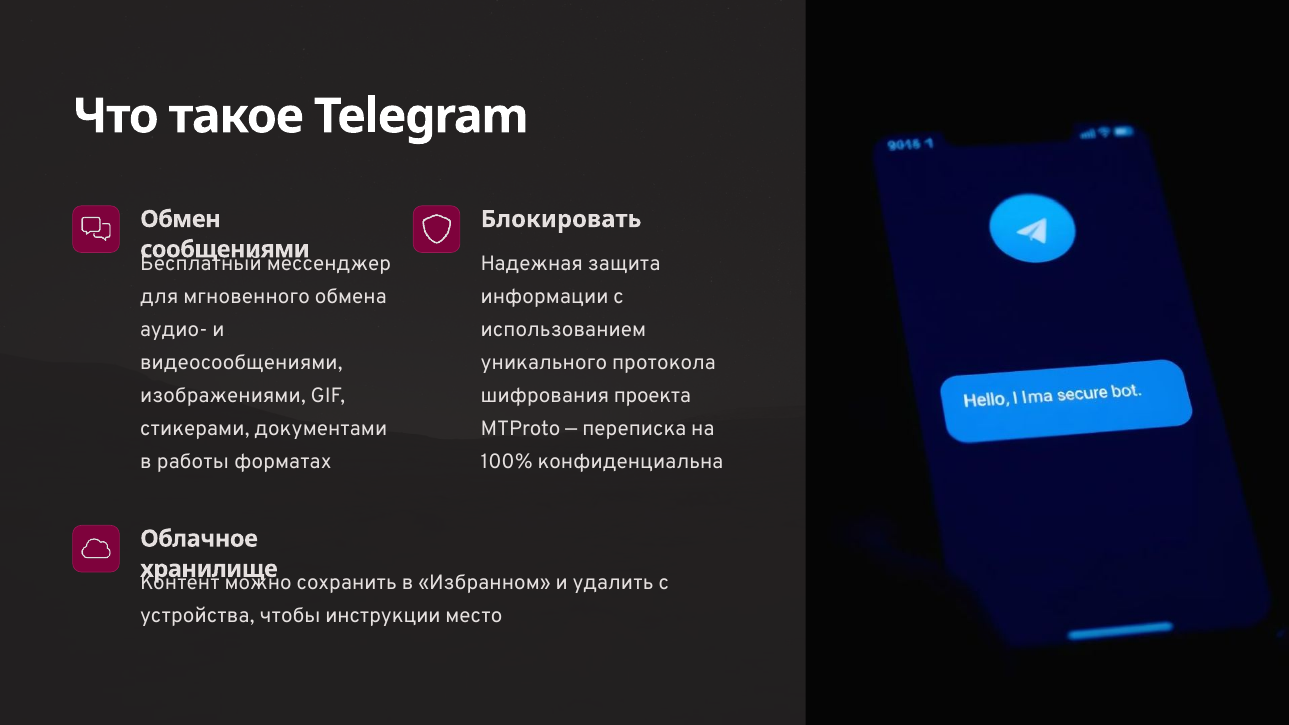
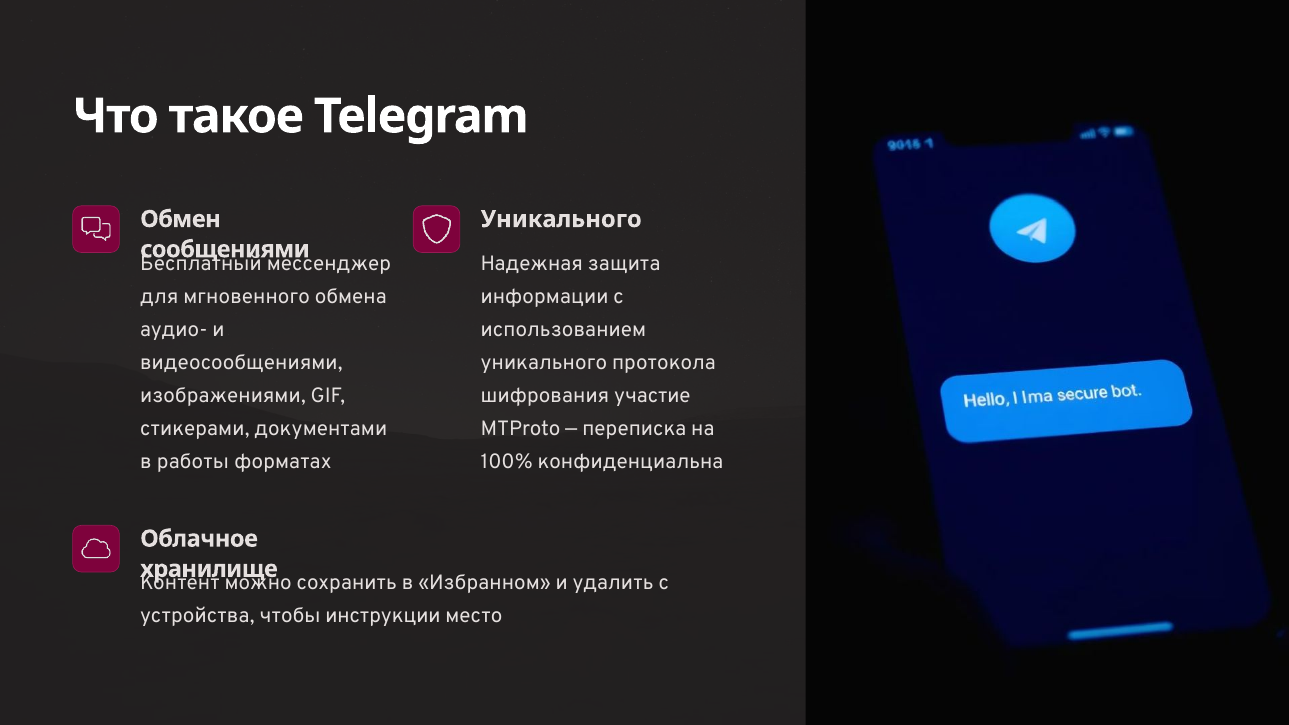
Блокировать: Блокировать -> Уникального (561, 219)
проекта: проекта -> участие (652, 395)
